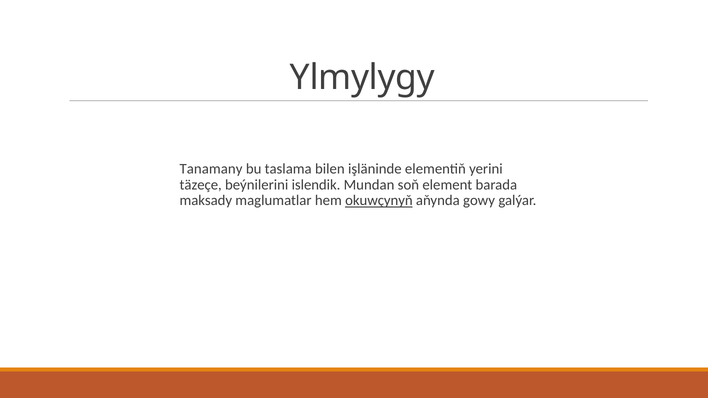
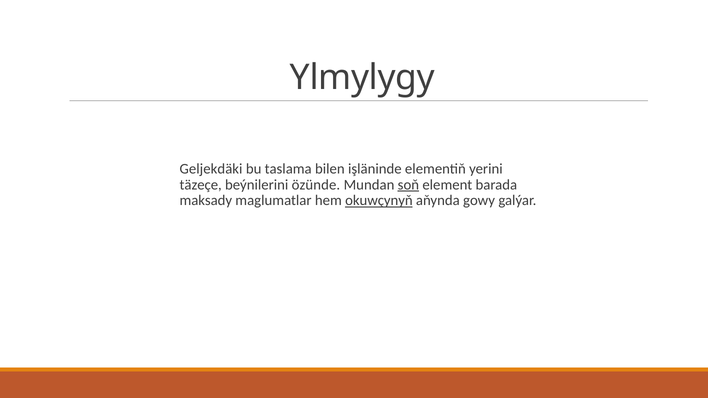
Tanamany: Tanamany -> Geljekdäki (211, 169)
islendik: islendik -> özünde (316, 185)
soň underline: none -> present (408, 185)
